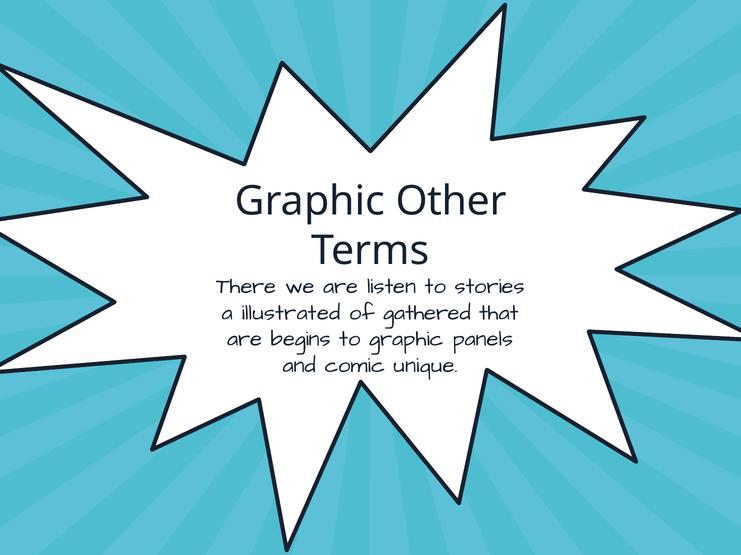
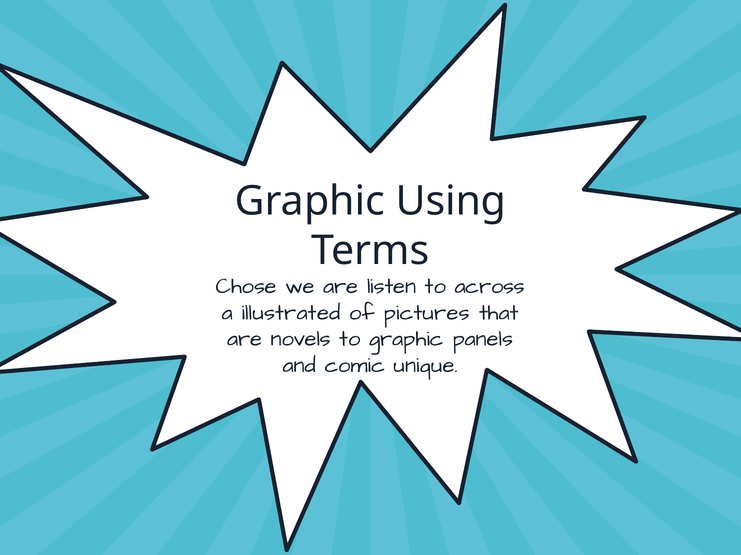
Other: Other -> Using (451, 201)
There: There -> Chose (246, 287)
stories: stories -> across (490, 287)
gathered: gathered -> pictures (427, 313)
begins: begins -> novels (301, 339)
